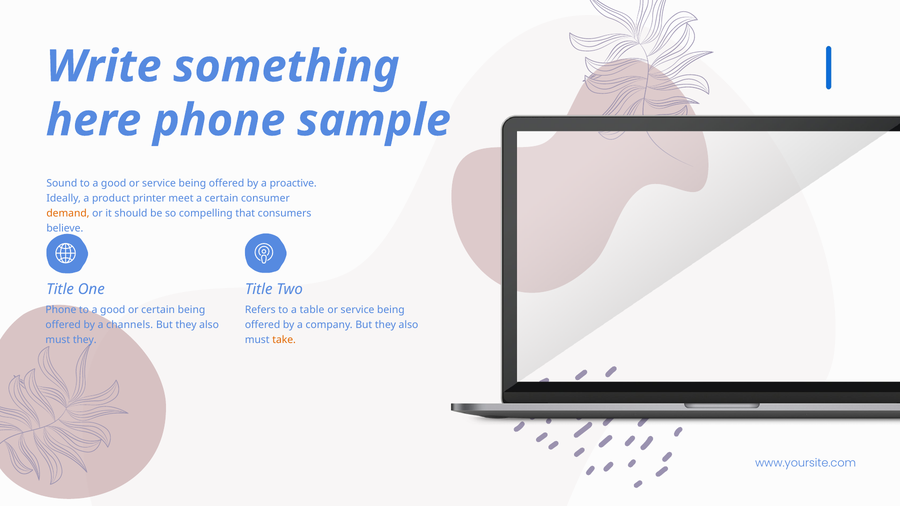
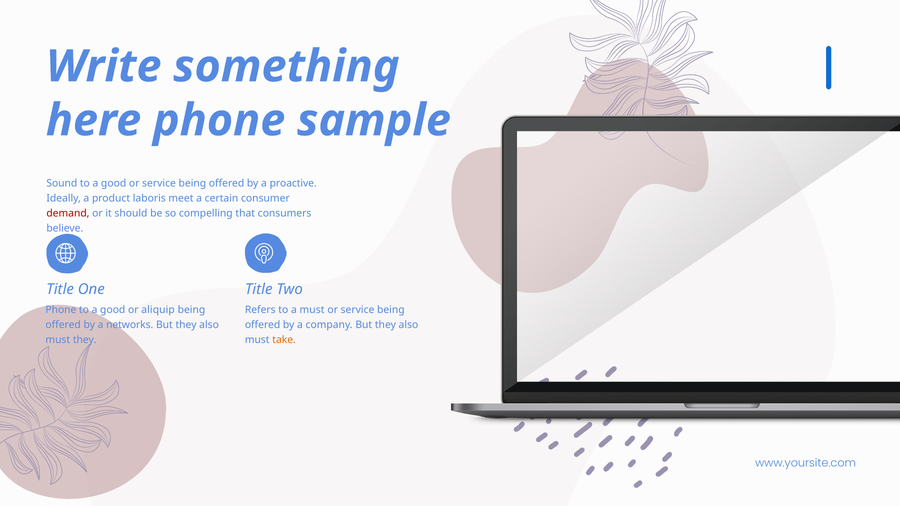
printer: printer -> laboris (149, 198)
demand colour: orange -> red (68, 213)
or certain: certain -> aliquip (158, 310)
a table: table -> must (312, 310)
channels: channels -> networks (130, 325)
